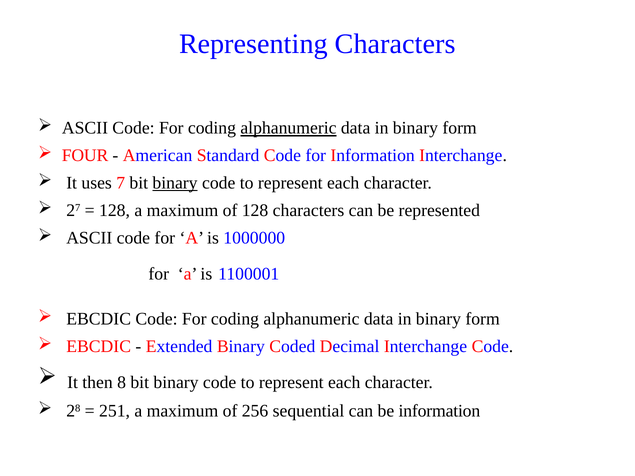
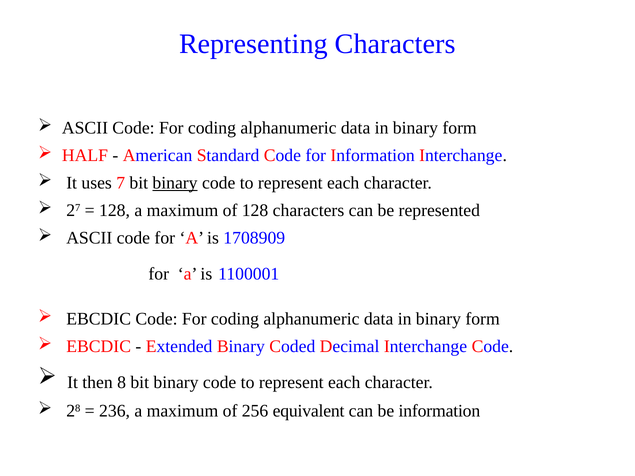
alphanumeric underline: present -> none (288, 128)
FOUR: FOUR -> HALF (85, 156)
1000000: 1000000 -> 1708909 (254, 238)
251: 251 -> 236 (115, 411)
sequential: sequential -> equivalent (309, 411)
